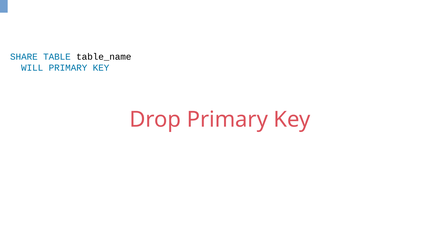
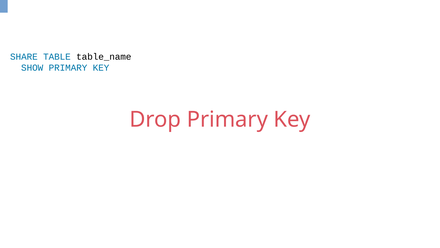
WILL: WILL -> SHOW (32, 68)
